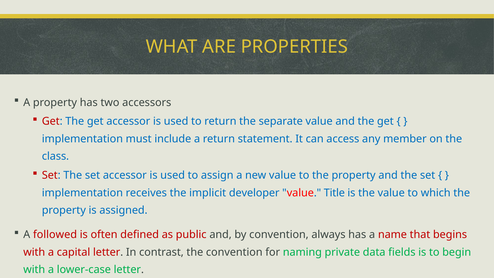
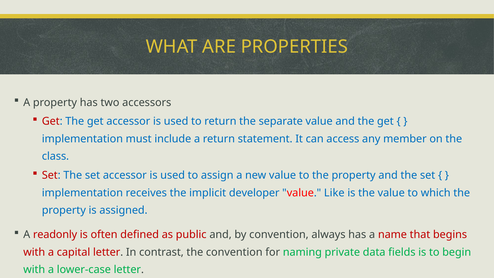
Title: Title -> Like (334, 193)
followed: followed -> readonly (55, 235)
